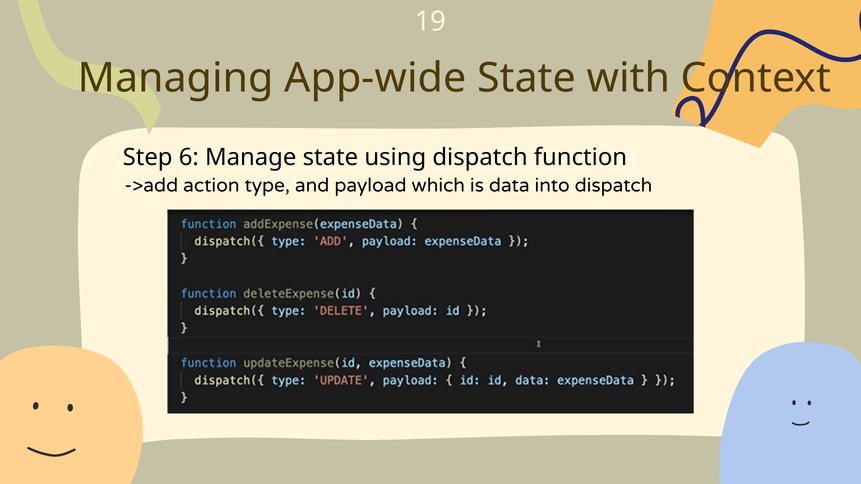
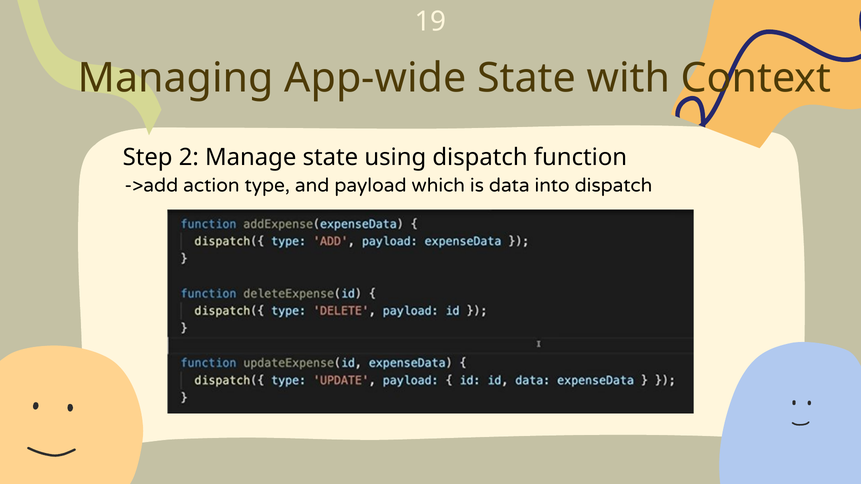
6: 6 -> 2 (189, 158)
